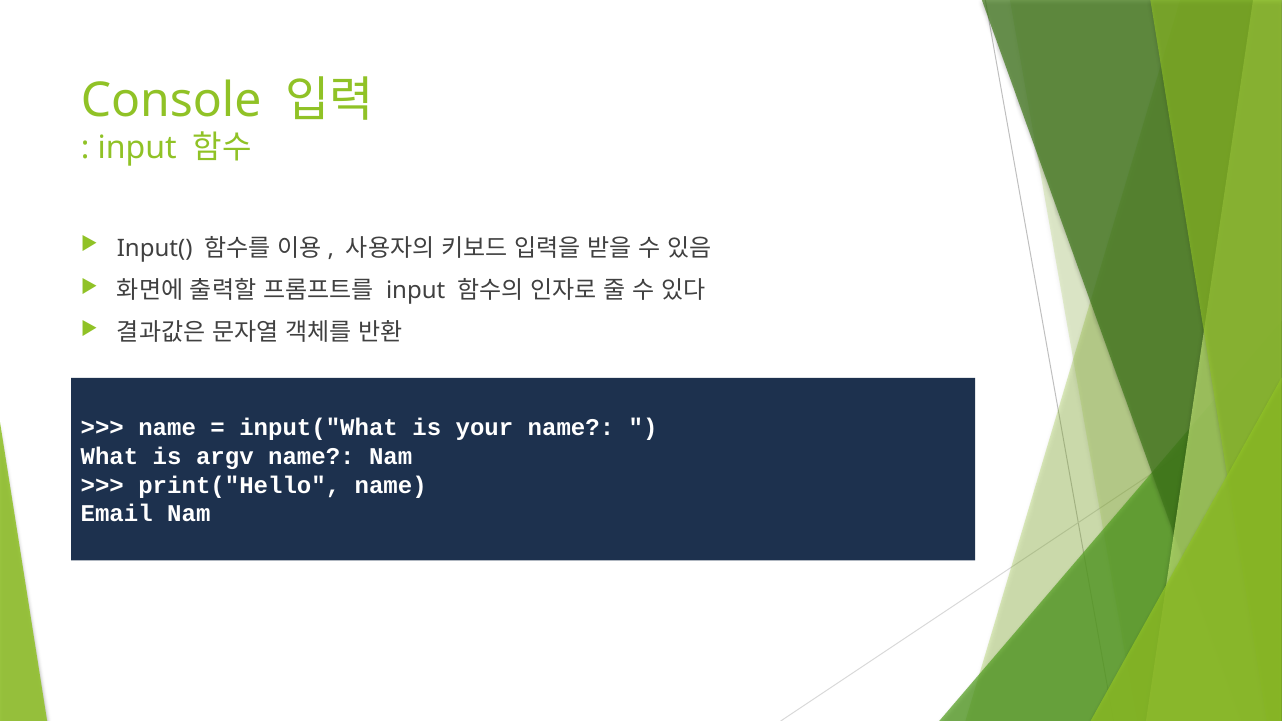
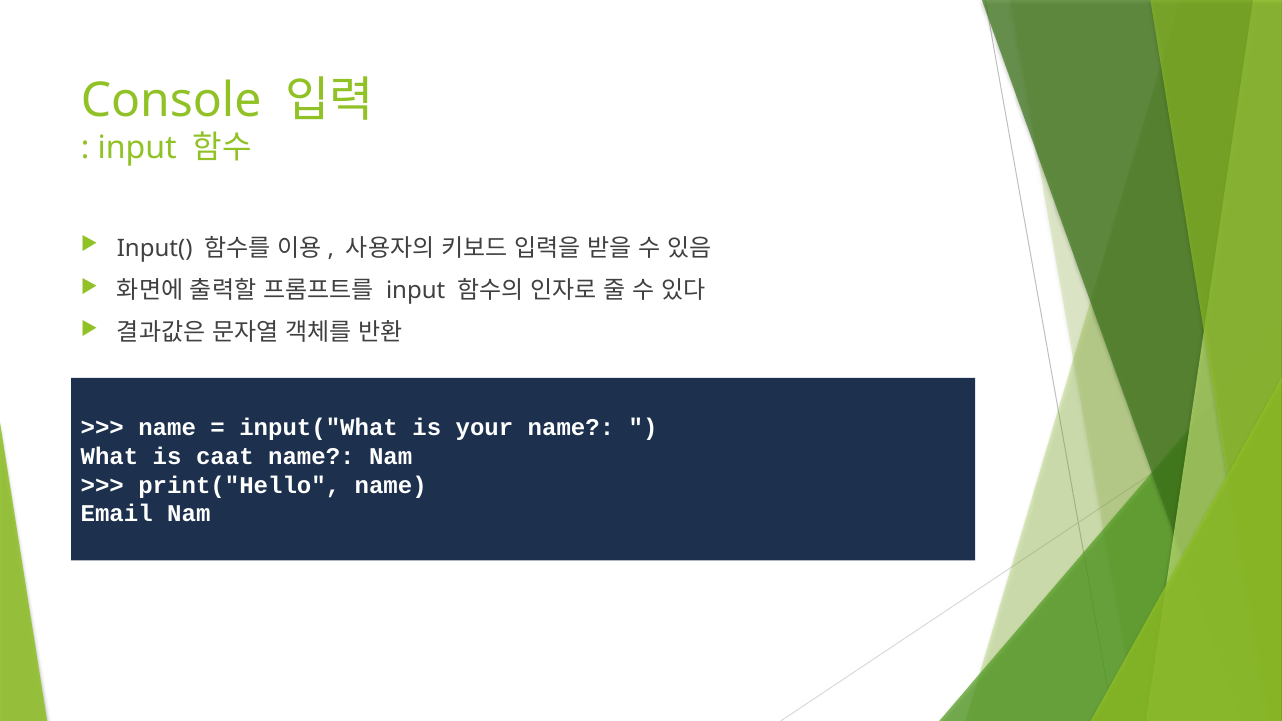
argv: argv -> caat (225, 456)
